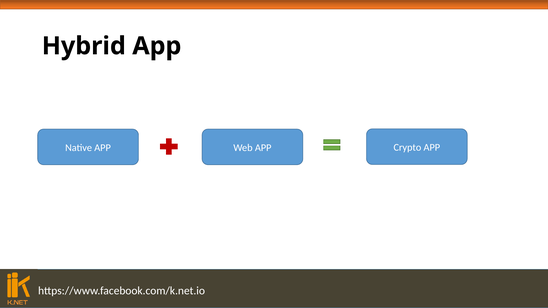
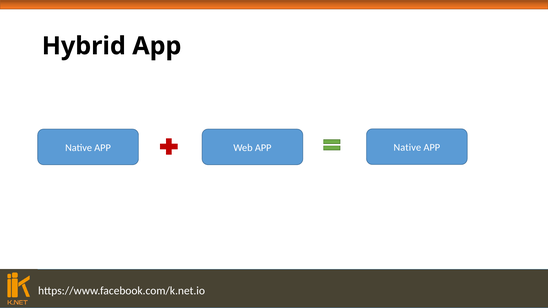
Web APP Crypto: Crypto -> Native (407, 147)
